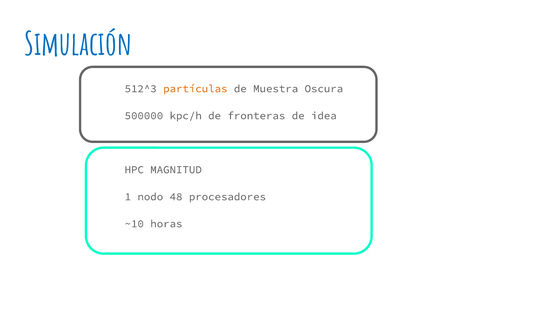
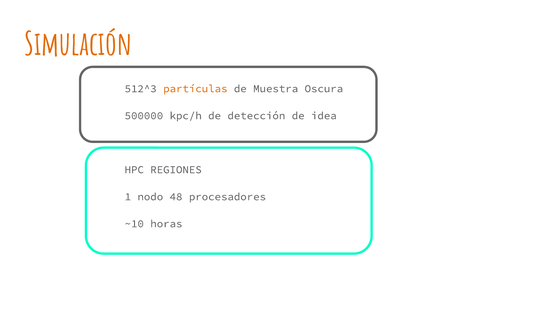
Simulación colour: blue -> orange (78, 45)
fronteras: fronteras -> detección (256, 115)
MAGNITUD: MAGNITUD -> REGIONES (176, 169)
